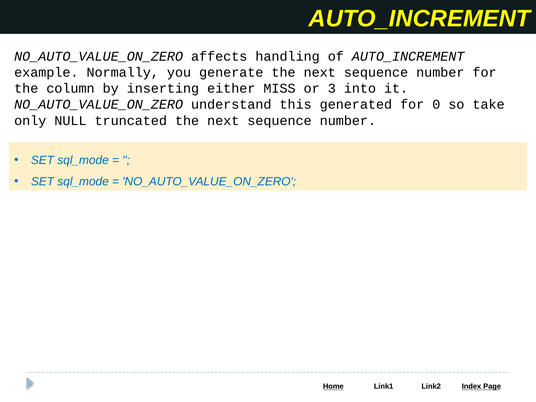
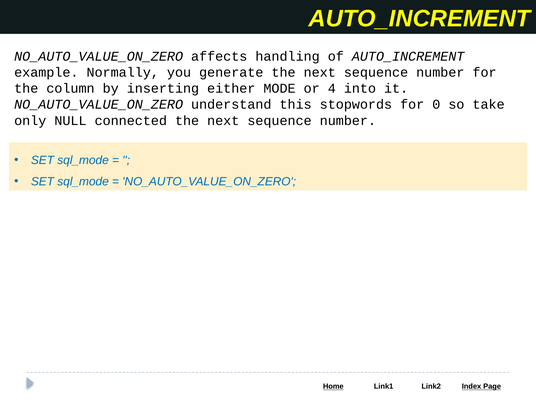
MISS: MISS -> MODE (280, 88)
3: 3 -> 4 (332, 88)
generated: generated -> stopwords (356, 105)
truncated: truncated -> connected (131, 121)
